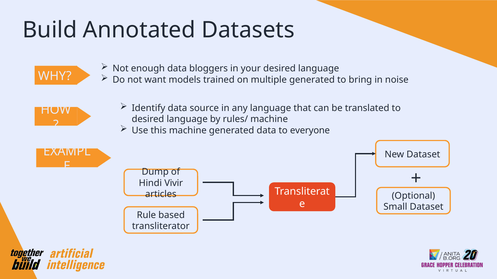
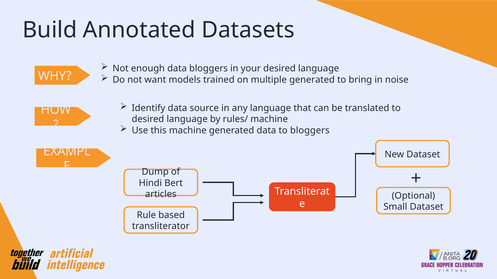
to everyone: everyone -> bloggers (310, 131)
Vivir: Vivir -> Bert (174, 183)
